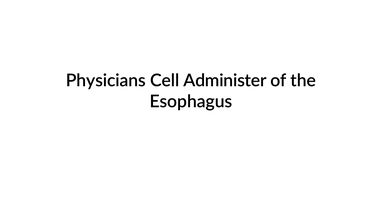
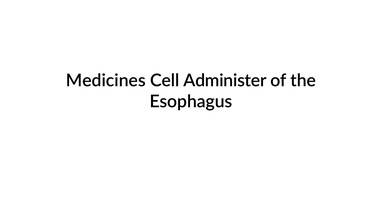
Physicians: Physicians -> Medicines (106, 80)
